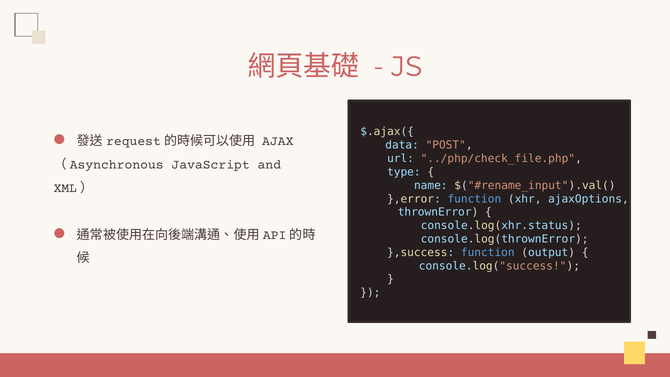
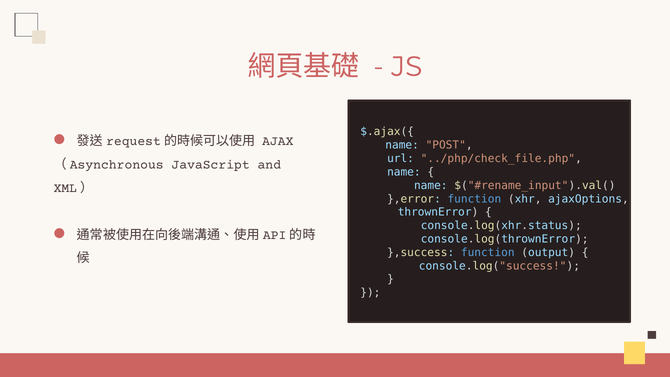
data: data -> name (402, 145)
type: type -> name (404, 172)
